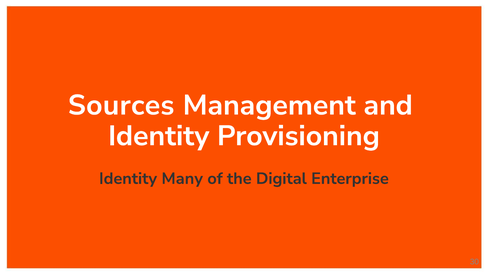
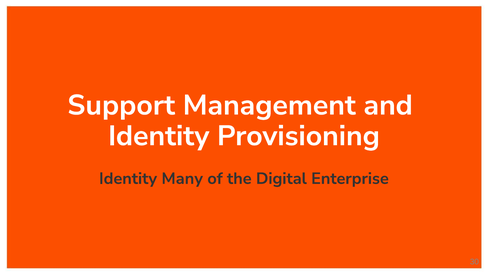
Sources: Sources -> Support (121, 105)
